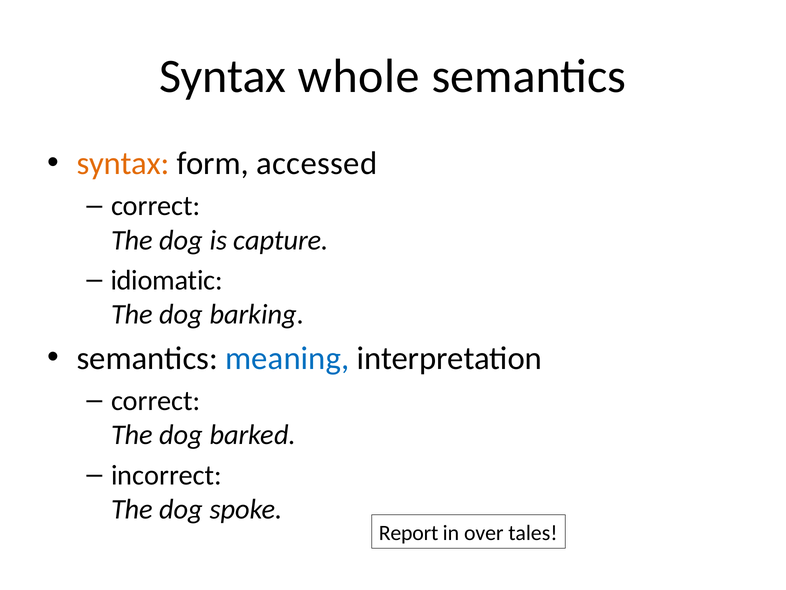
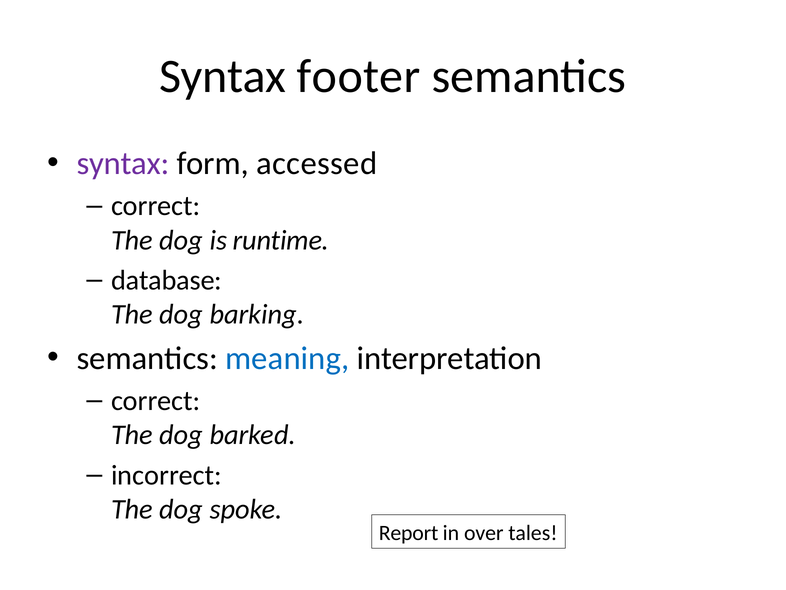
whole: whole -> footer (359, 76)
syntax colour: orange -> purple (123, 163)
capture: capture -> runtime (281, 240)
idiomatic: idiomatic -> database (167, 280)
